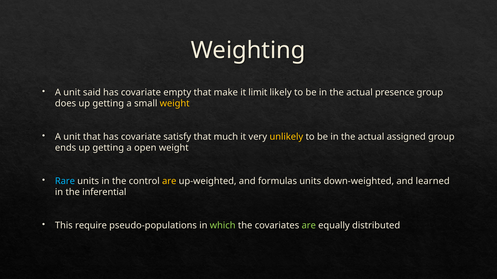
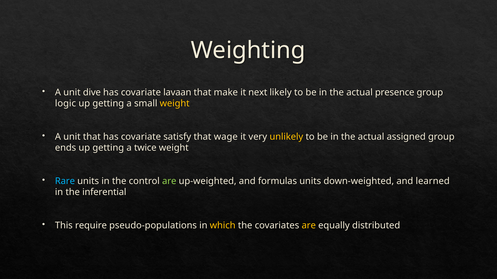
said: said -> dive (92, 93)
empty: empty -> lavaan (177, 93)
limit: limit -> next (258, 93)
does: does -> logic (65, 104)
much: much -> wage (226, 137)
open: open -> twice (145, 148)
are colour: yellow -> light green (169, 182)
which colour: light green -> yellow (223, 226)
are colour: light green -> yellow (309, 226)
